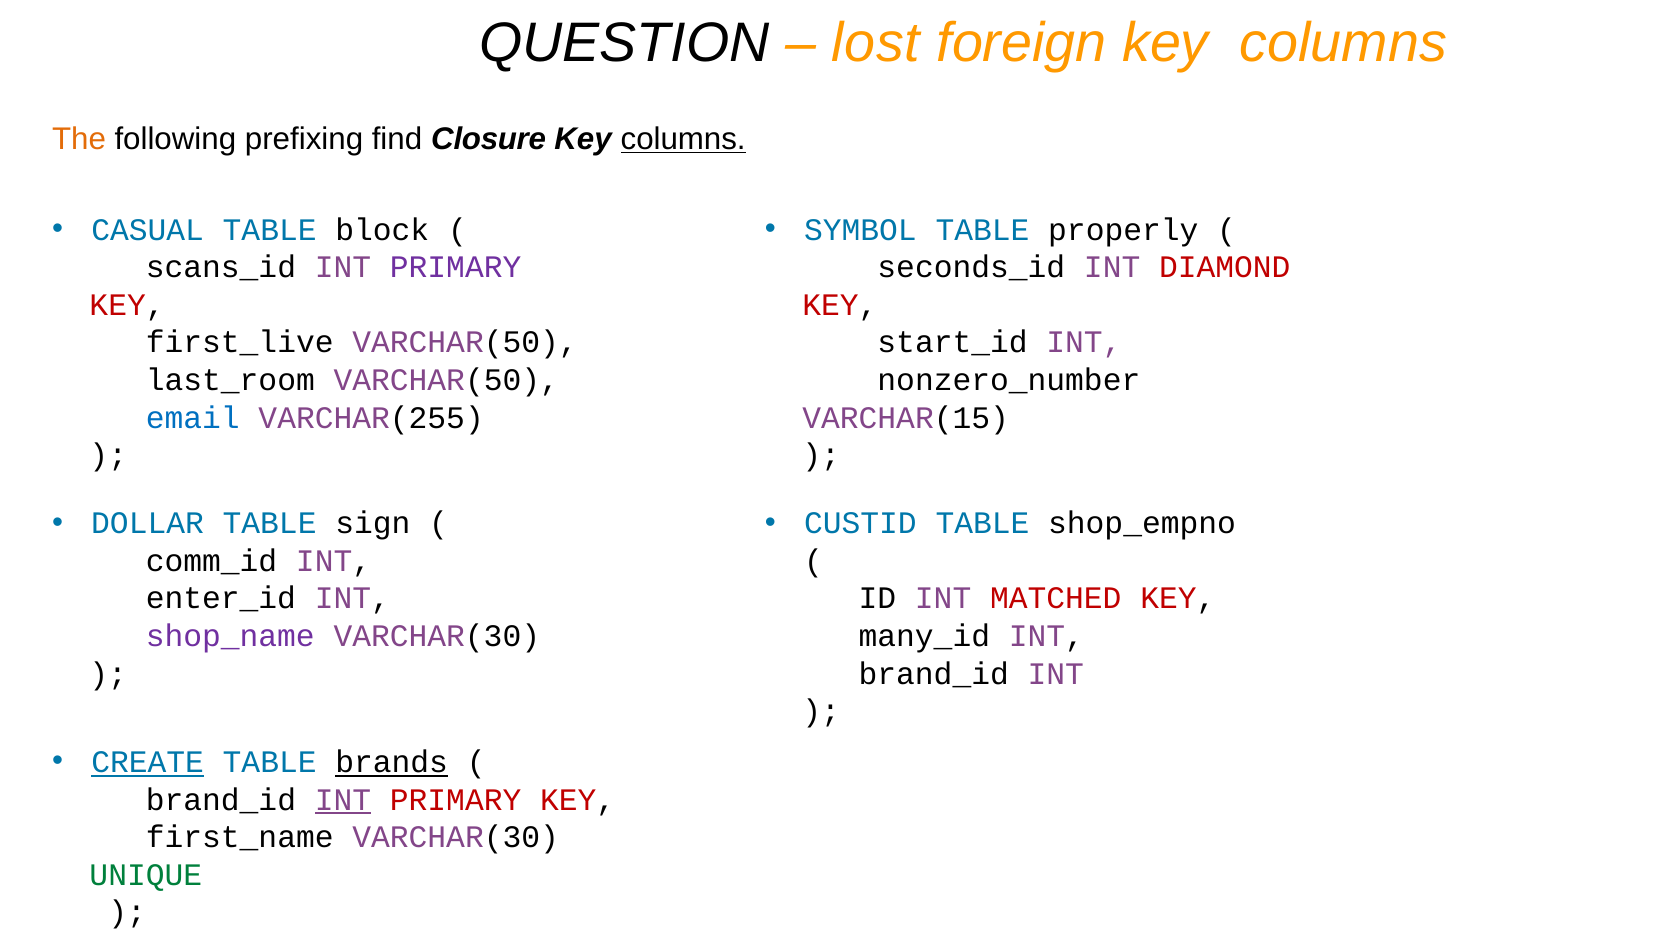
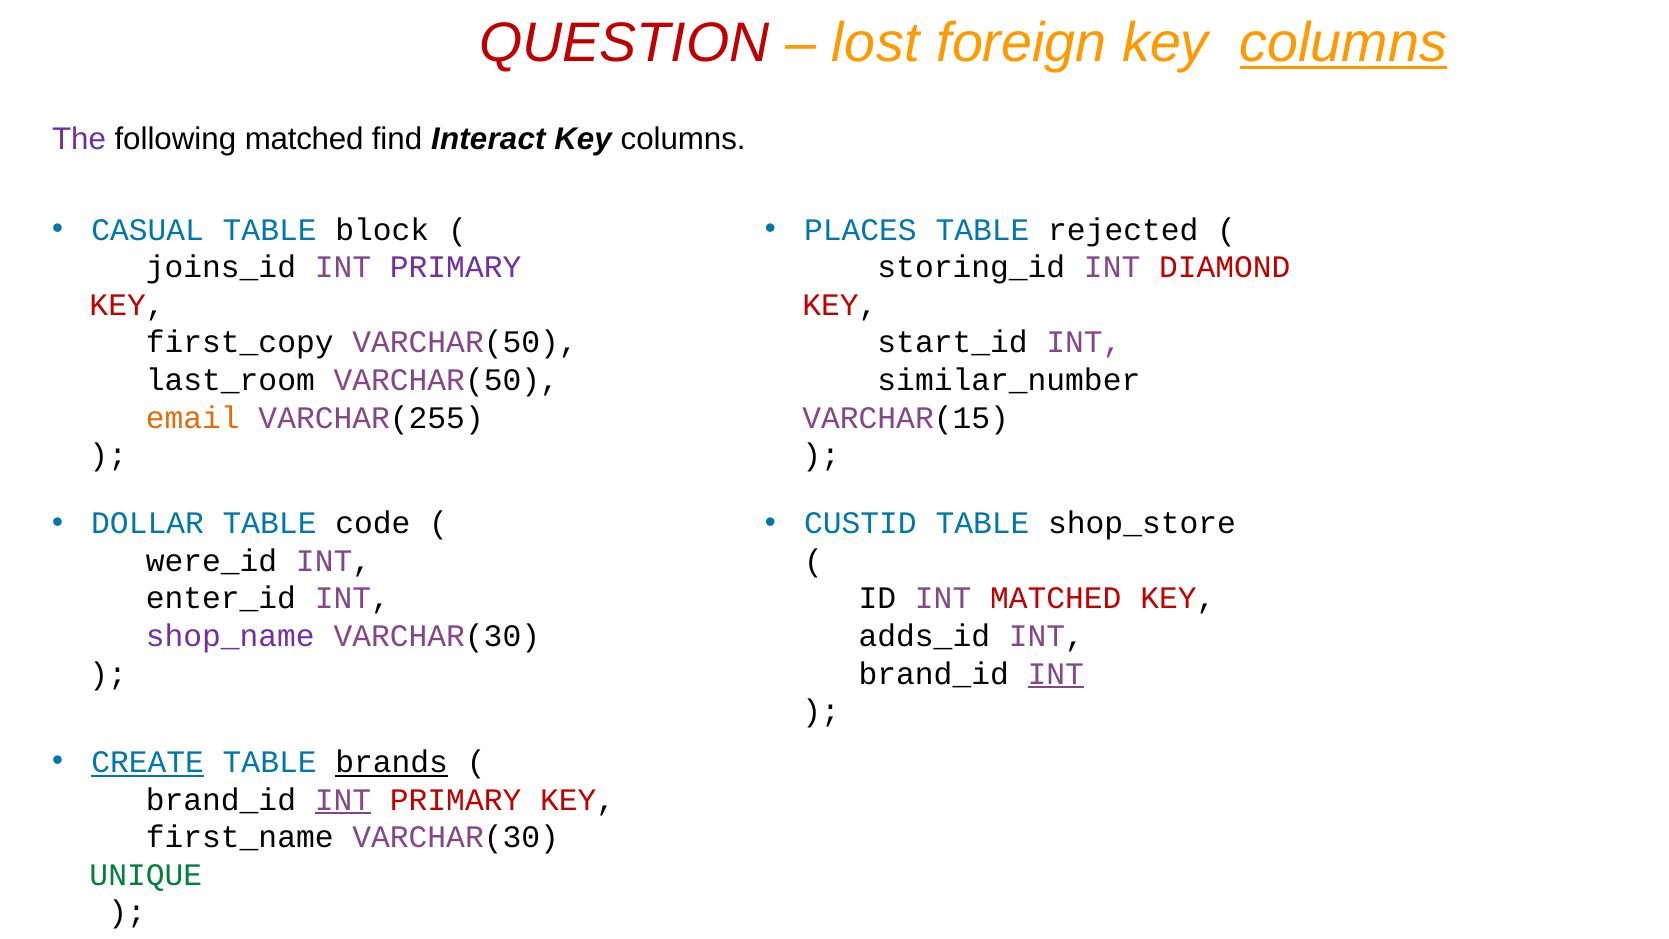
QUESTION colour: black -> red (624, 43)
columns underline: none -> present (1343, 43)
The colour: orange -> purple (79, 139)
following prefixing: prefixing -> matched (304, 139)
Closure: Closure -> Interact (488, 139)
columns underline: present -> none (683, 139)
SYMBOL: SYMBOL -> PLACES (860, 230)
properly: properly -> rejected (1123, 230)
scans_id: scans_id -> joins_id (221, 267)
seconds_id: seconds_id -> storing_id (971, 267)
first_live: first_live -> first_copy (240, 343)
nonzero_number: nonzero_number -> similar_number (1009, 380)
email colour: blue -> orange (193, 418)
sign: sign -> code (373, 523)
shop_empno: shop_empno -> shop_store (1142, 523)
comm_id: comm_id -> were_id (211, 561)
many_id: many_id -> adds_id (924, 636)
INT underline: none -> present (1056, 674)
